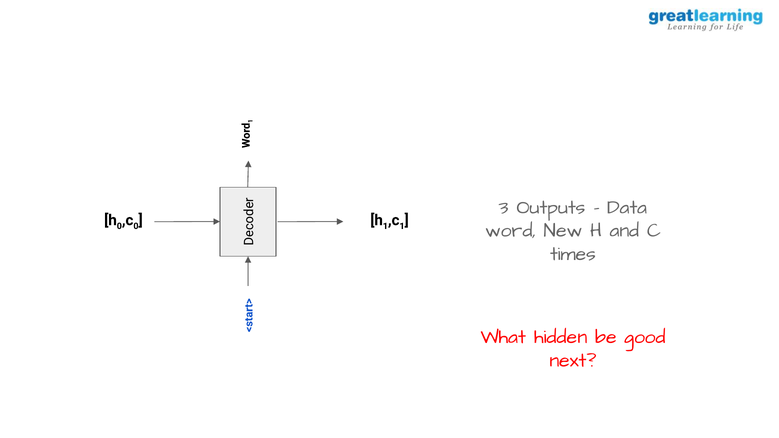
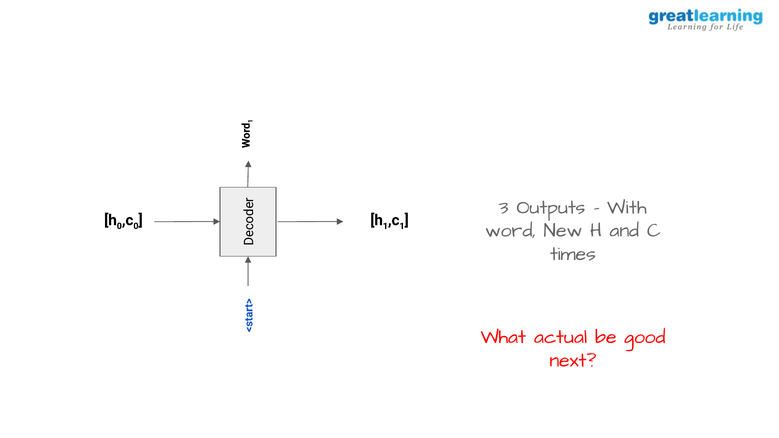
Data: Data -> With (627, 207)
hidden: hidden -> actual (561, 337)
